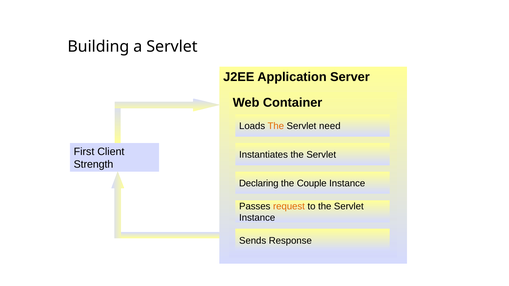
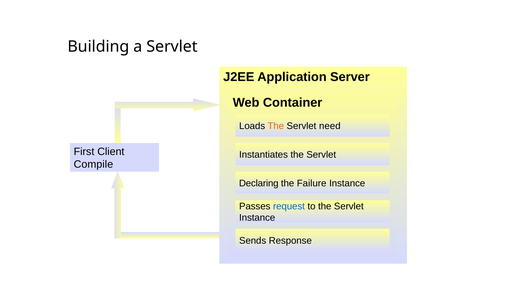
Strength: Strength -> Compile (93, 165)
Couple: Couple -> Failure (312, 184)
request colour: orange -> blue (289, 206)
